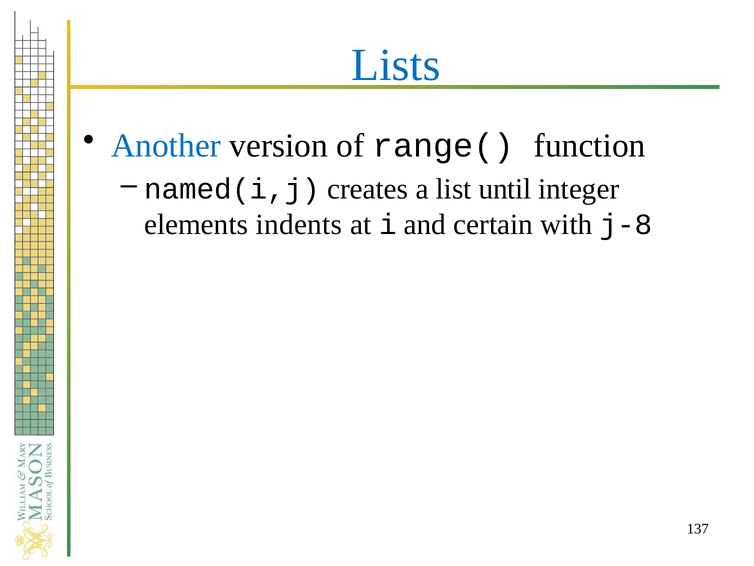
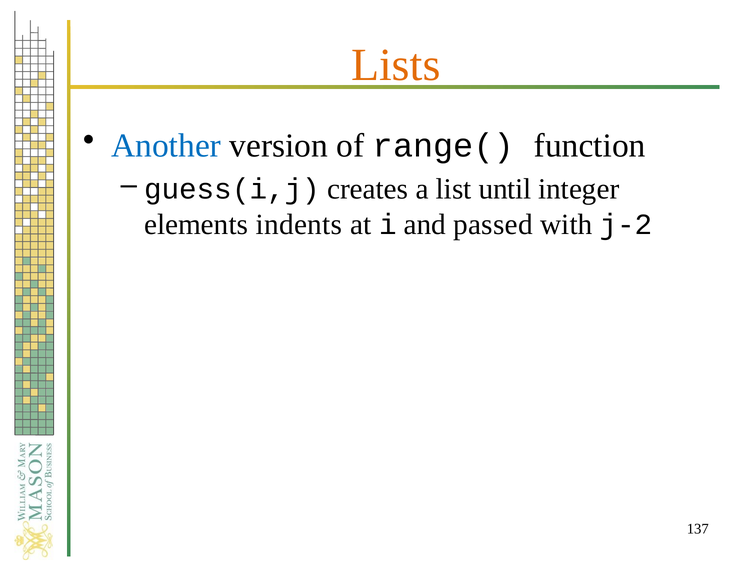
Lists colour: blue -> orange (396, 65)
named(i,j: named(i,j -> guess(i,j (232, 189)
certain: certain -> passed (493, 224)
j-8: j-8 -> j-2 (626, 224)
